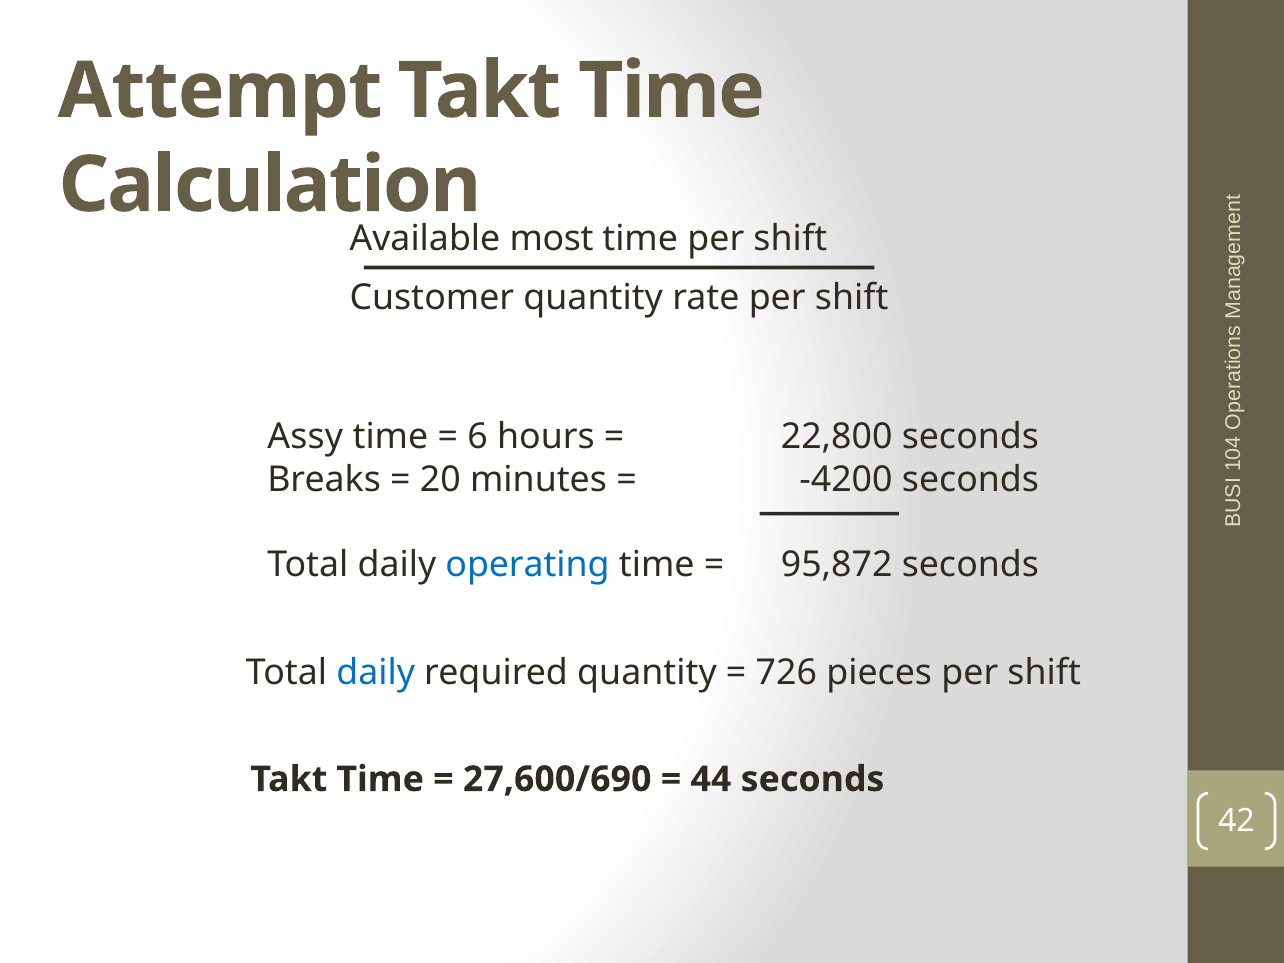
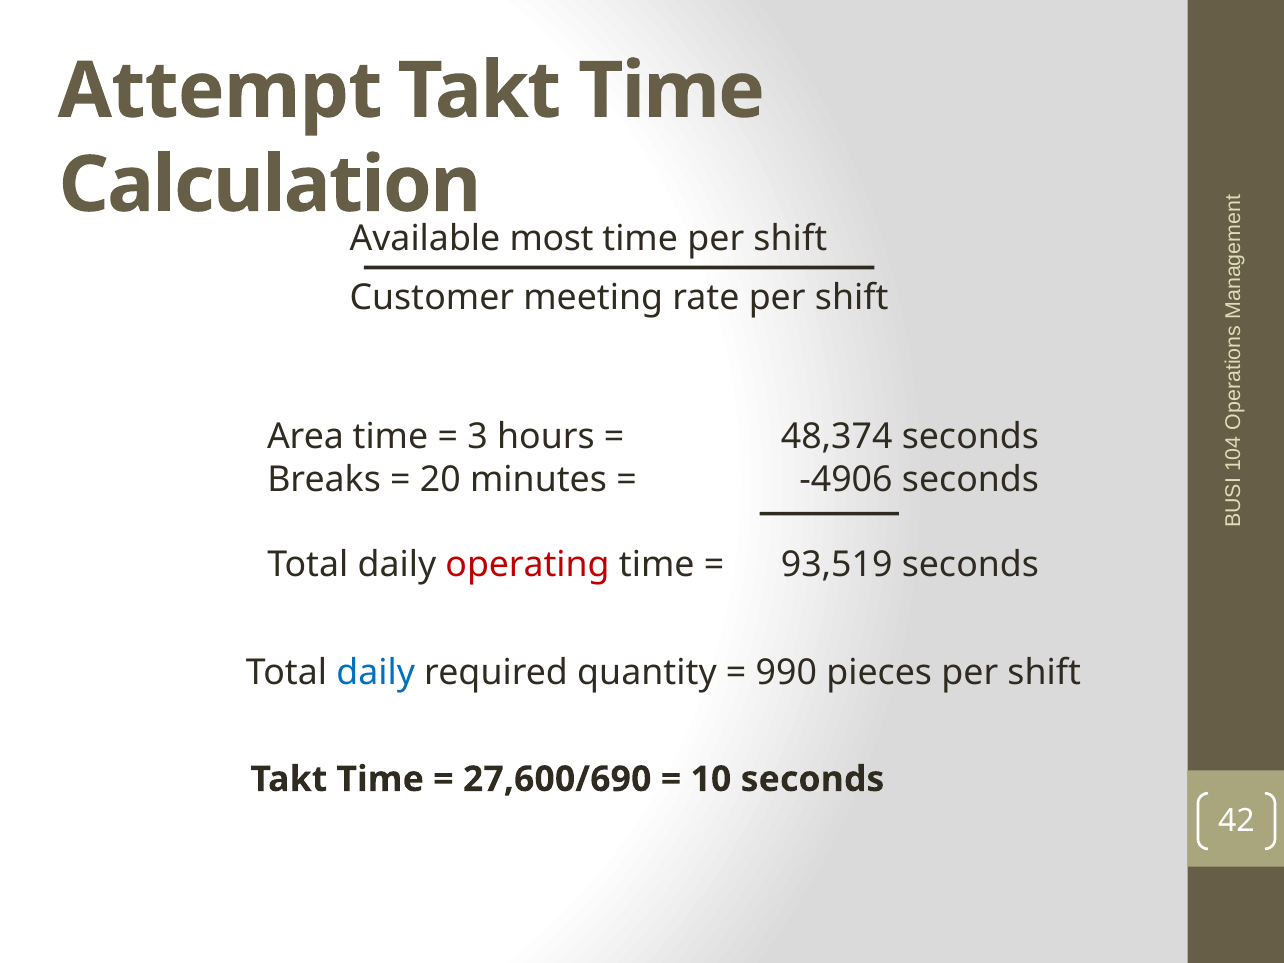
Customer quantity: quantity -> meeting (593, 298)
Assy: Assy -> Area (305, 437)
6: 6 -> 3 (478, 437)
22,800: 22,800 -> 48,374 (837, 437)
-4200: -4200 -> -4906 (846, 480)
operating colour: blue -> red (528, 565)
95,872: 95,872 -> 93,519 (837, 565)
726: 726 -> 990 (786, 672)
44: 44 -> 10 (711, 779)
